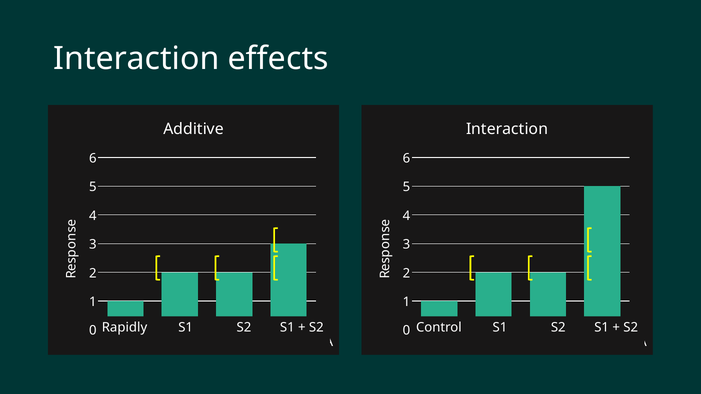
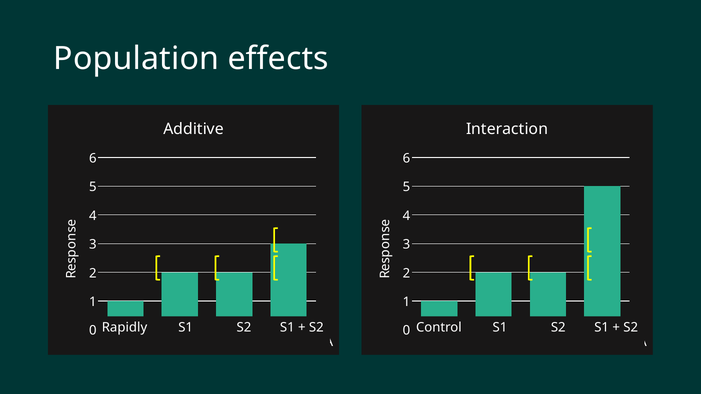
Interaction: Interaction -> Population (136, 59)
